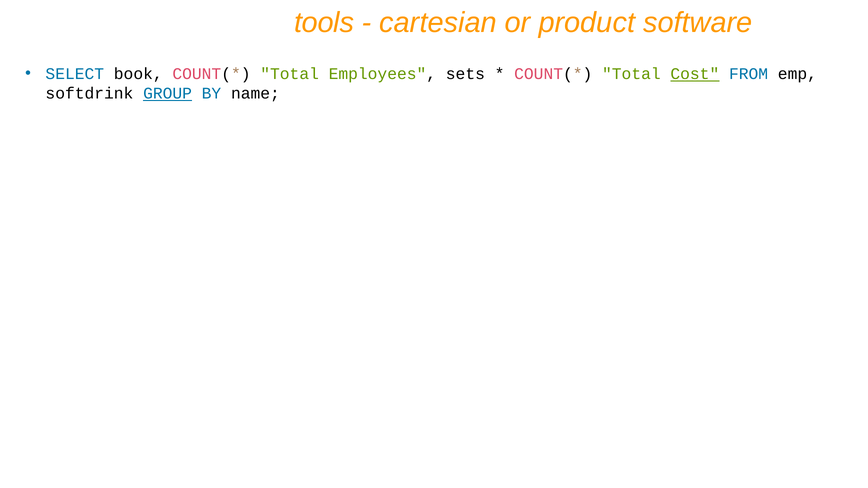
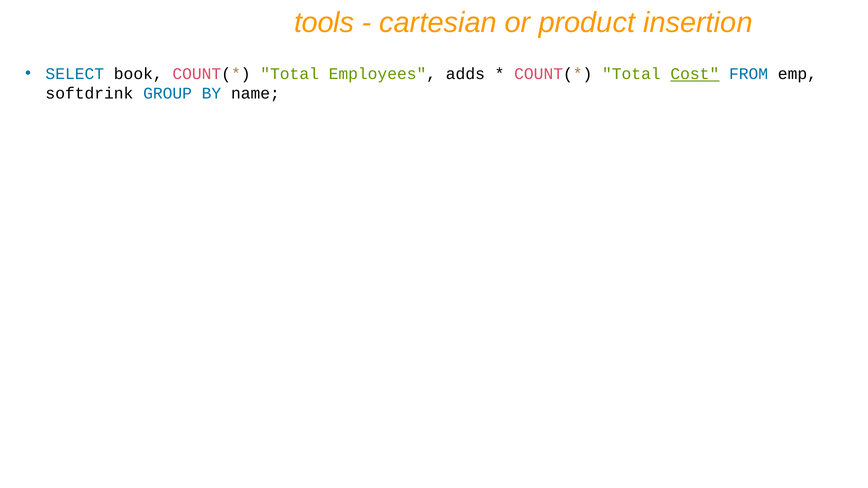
software: software -> insertion (698, 23)
sets: sets -> adds (465, 74)
GROUP underline: present -> none (168, 93)
